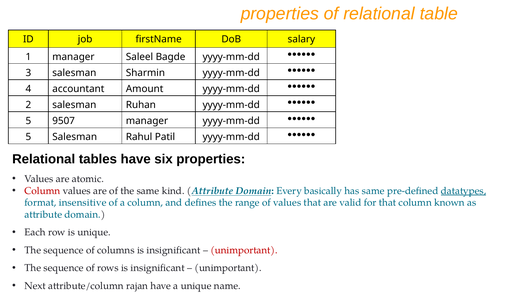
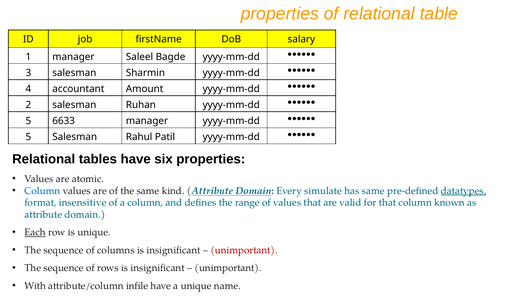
9507: 9507 -> 6633 (64, 121)
Column colour: red -> blue (42, 191)
basically: basically -> simulate (323, 191)
Each underline: none -> present (35, 232)
Next: Next -> With (35, 286)
rajan: rajan -> infile (137, 286)
